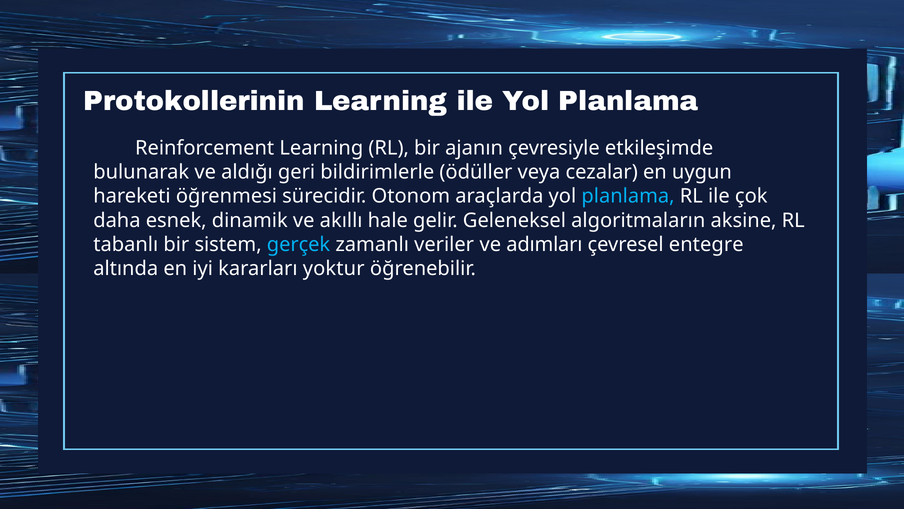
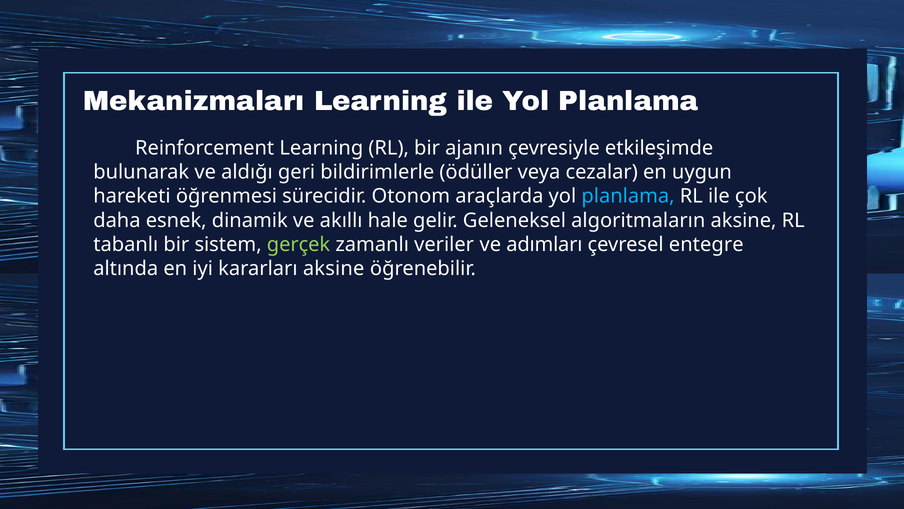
Protokollerinin: Protokollerinin -> Mekanizmaları (194, 101)
gerçek colour: light blue -> light green (299, 244)
kararları yoktur: yoktur -> aksine (334, 268)
